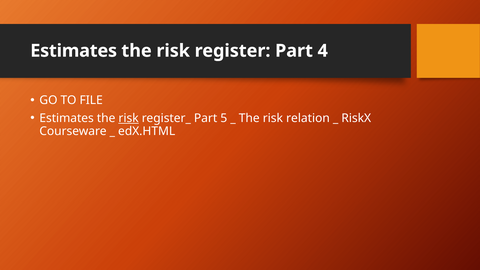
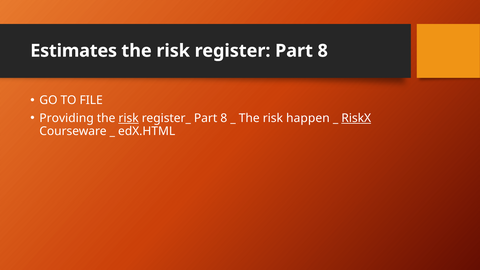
register Part 4: 4 -> 8 (323, 51)
Estimates: Estimates -> Providing (67, 118)
register_ Part 5: 5 -> 8 (224, 118)
relation: relation -> happen (308, 118)
RiskX underline: none -> present (356, 118)
